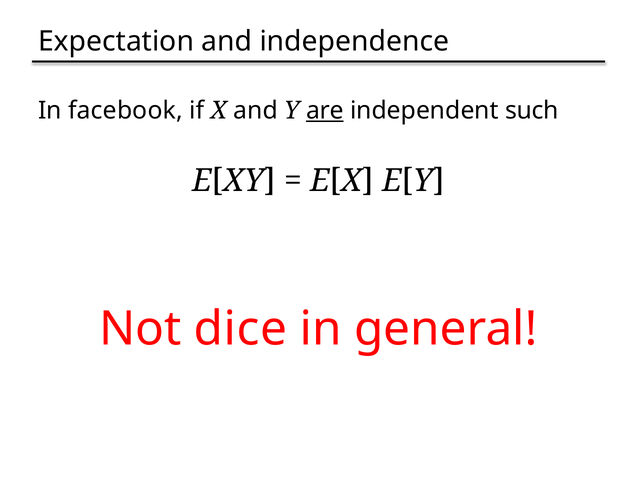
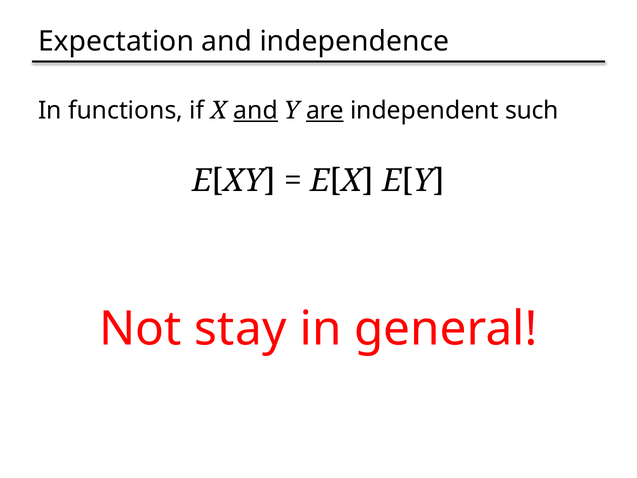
facebook: facebook -> functions (126, 110)
and underline: none -> present (256, 110)
dice: dice -> stay (240, 329)
